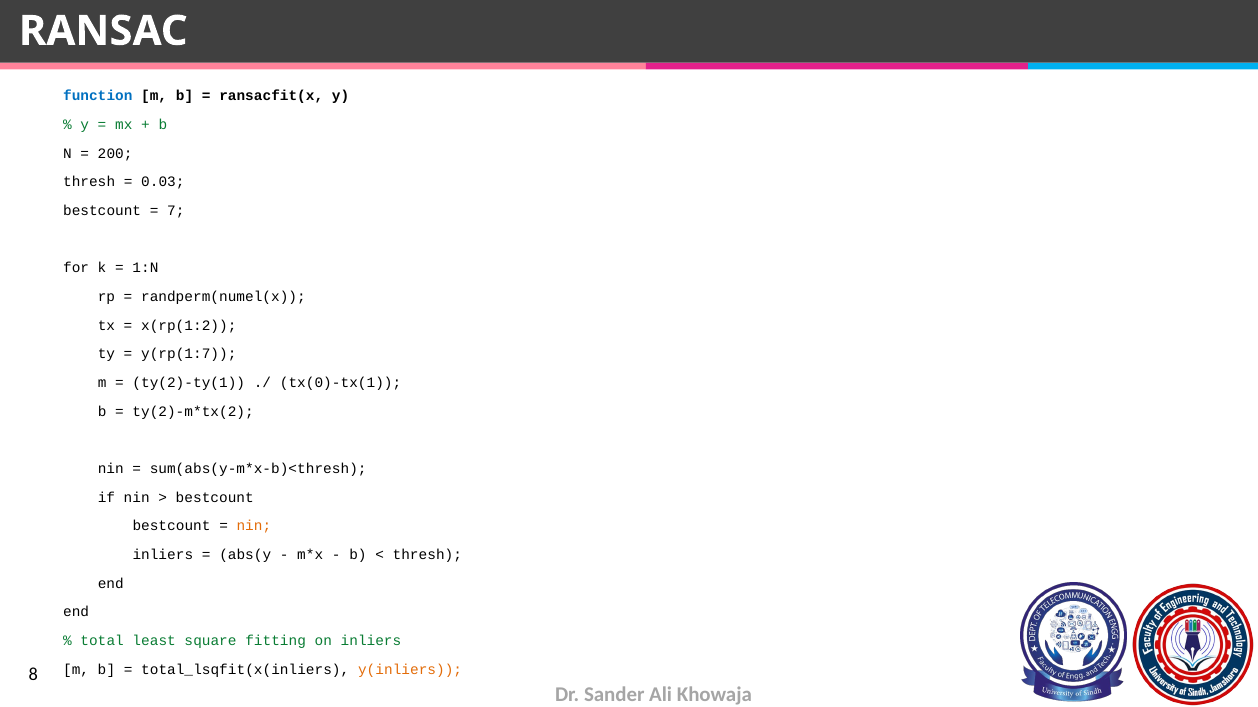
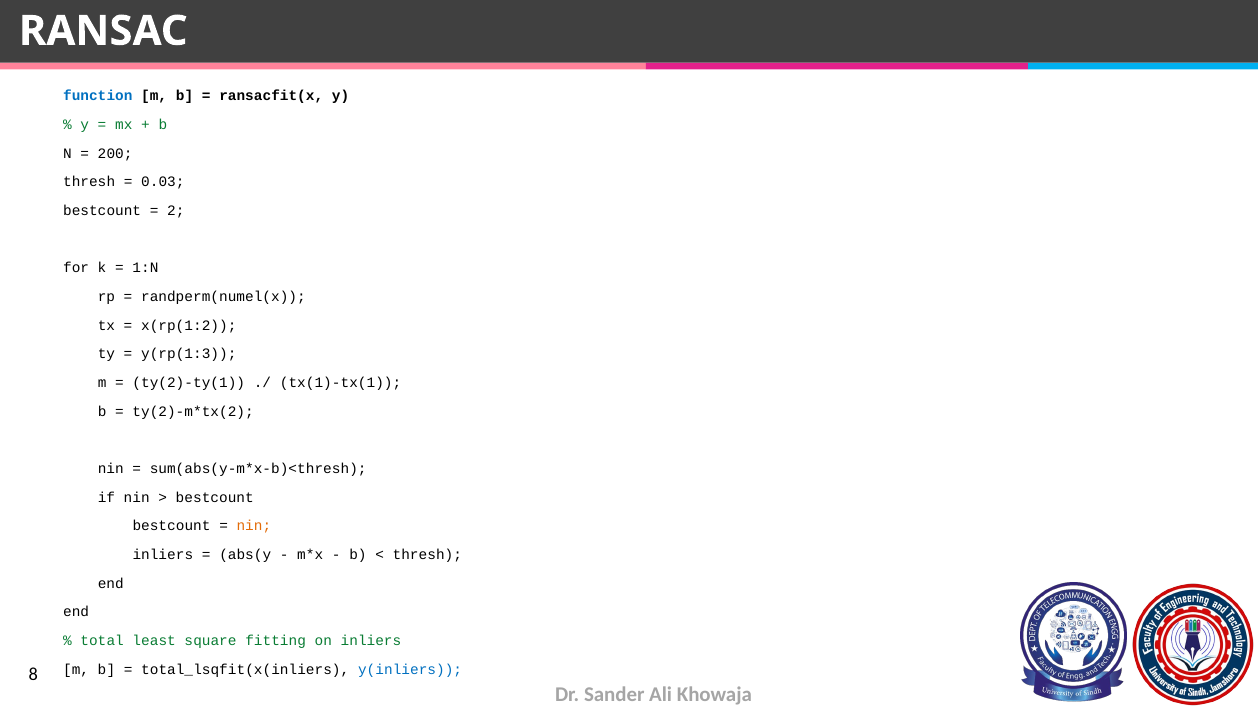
7: 7 -> 2 (176, 211)
y(rp(1:7: y(rp(1:7 -> y(rp(1:3 (189, 354)
tx(0)-tx(1: tx(0)-tx(1 -> tx(1)-tx(1 (341, 383)
y(inliers colour: orange -> blue (410, 670)
